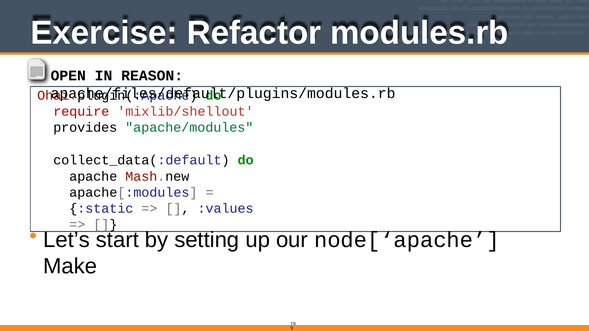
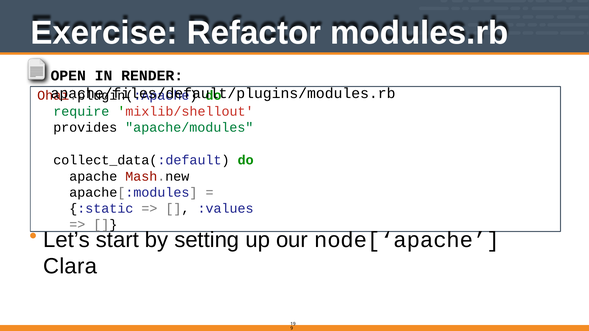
REASON: REASON -> RENDER (152, 76)
require colour: red -> green (81, 111)
Make: Make -> Clara (70, 267)
